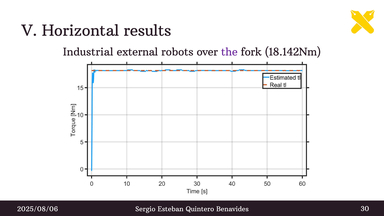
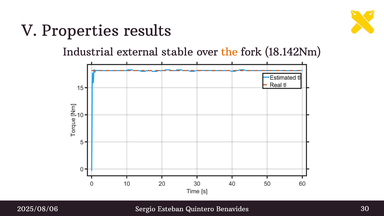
Horizontal: Horizontal -> Properties (80, 31)
robots: robots -> stable (177, 52)
the colour: purple -> orange (229, 52)
